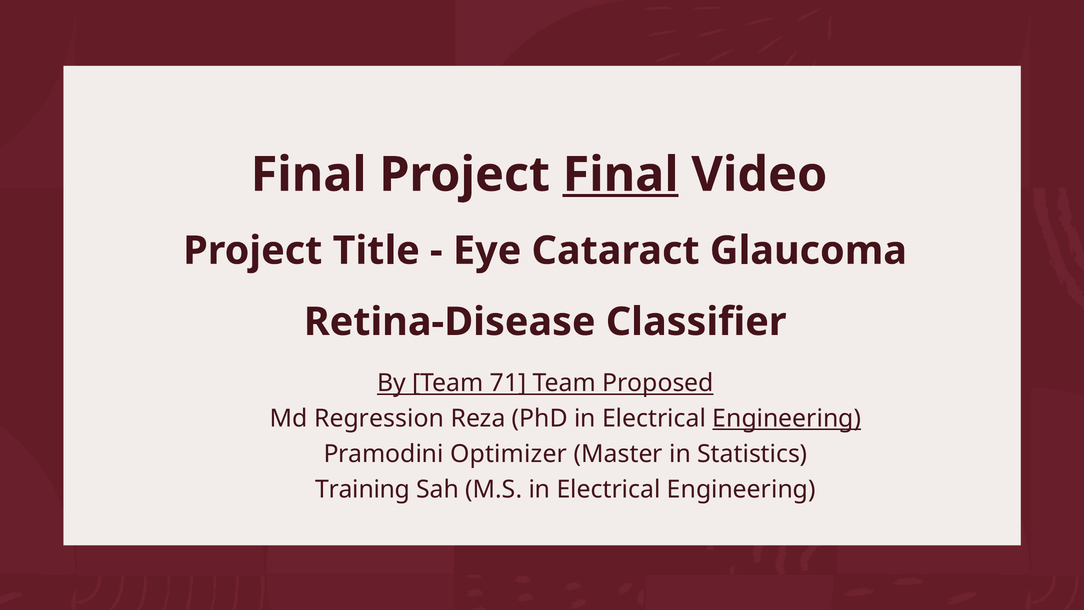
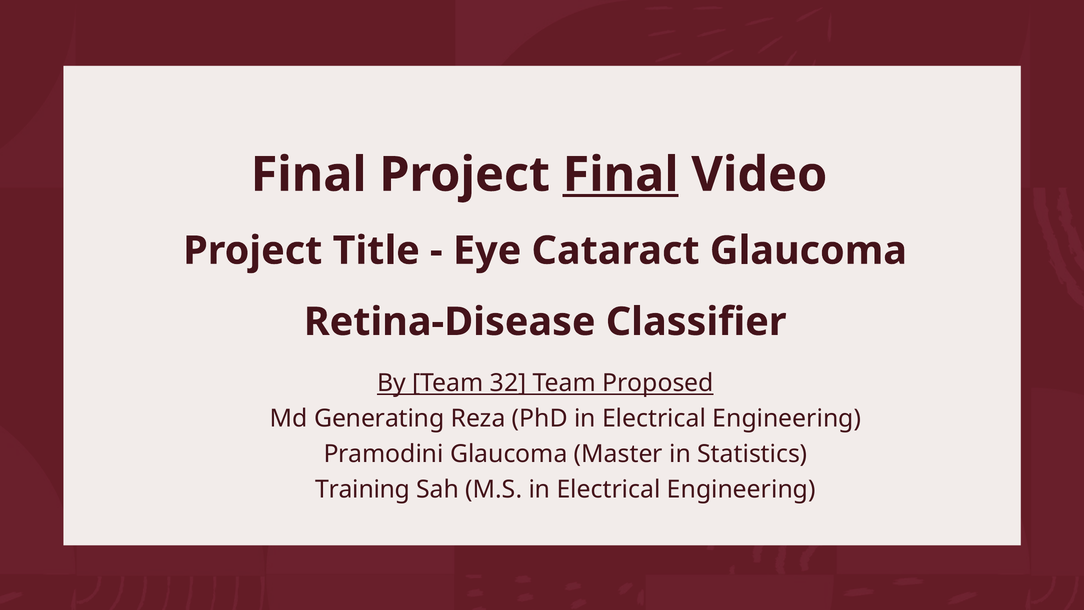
71: 71 -> 32 (508, 383)
Regression: Regression -> Generating (379, 418)
Engineering underline: present -> none (787, 418)
Pramodini Optimizer: Optimizer -> Glaucoma (509, 454)
